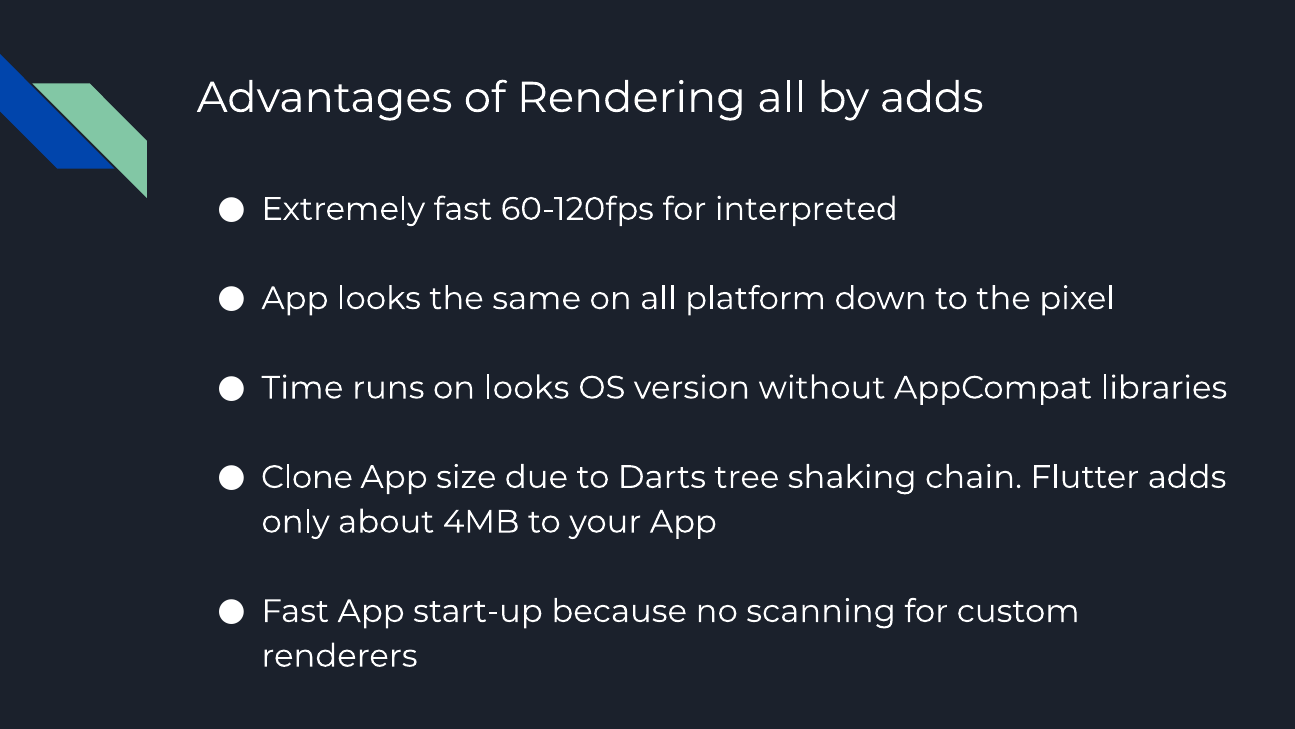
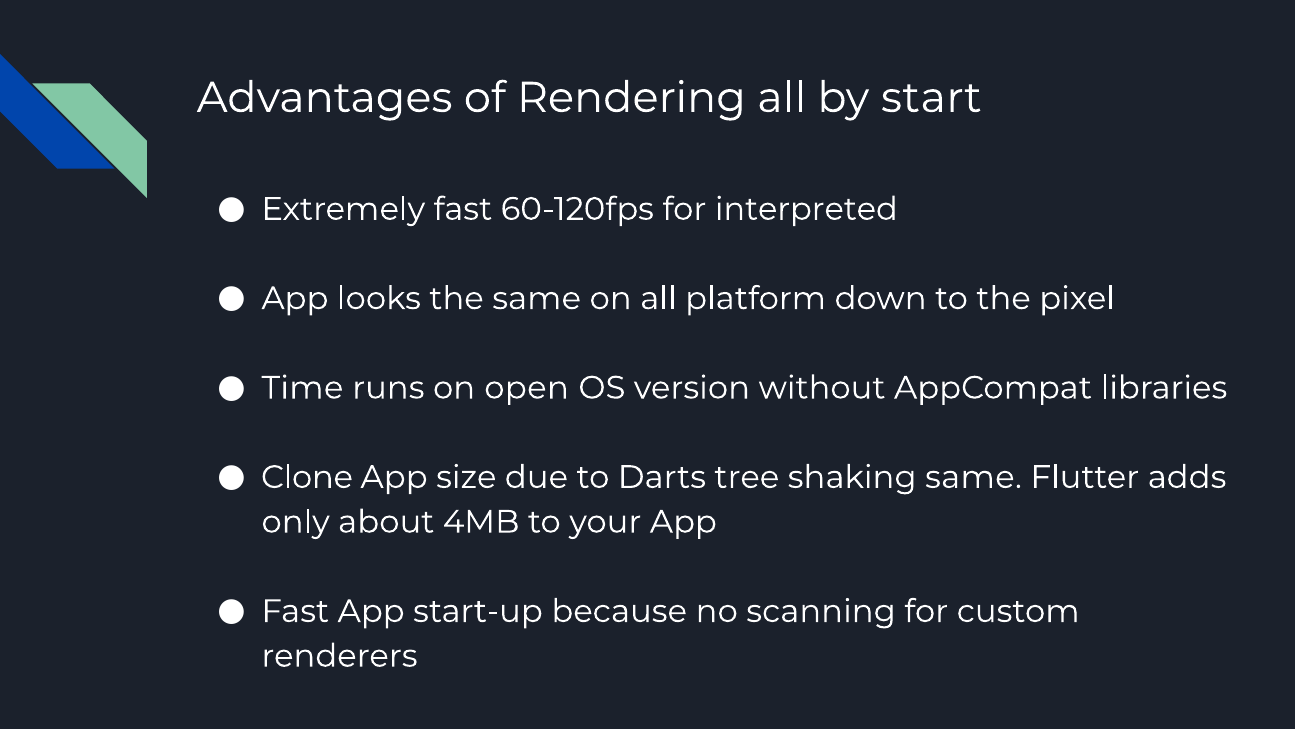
by adds: adds -> start (931, 98)
on looks: looks -> open (527, 388)
shaking chain: chain -> same (973, 477)
